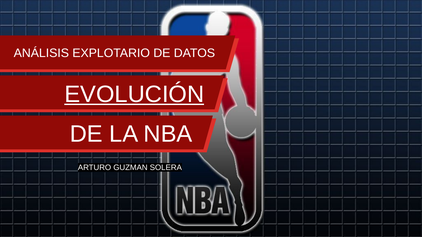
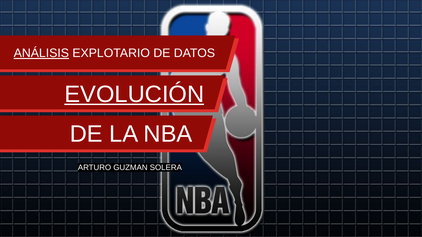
ANÁLISIS underline: none -> present (41, 53)
